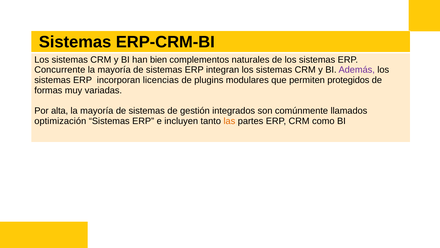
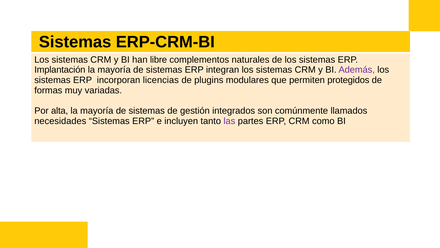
bien: bien -> libre (159, 60)
Concurrente: Concurrente -> Implantación (60, 70)
optimización: optimización -> necesidades (60, 121)
las colour: orange -> purple (229, 121)
